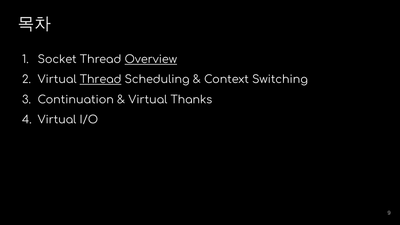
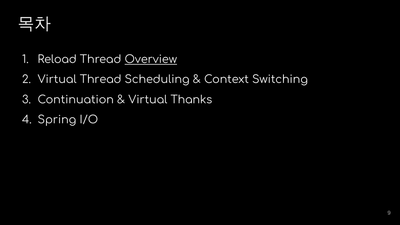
Socket: Socket -> Reload (57, 60)
Thread underline: present -> none (101, 80)
Virtual: Virtual -> Spring (57, 120)
